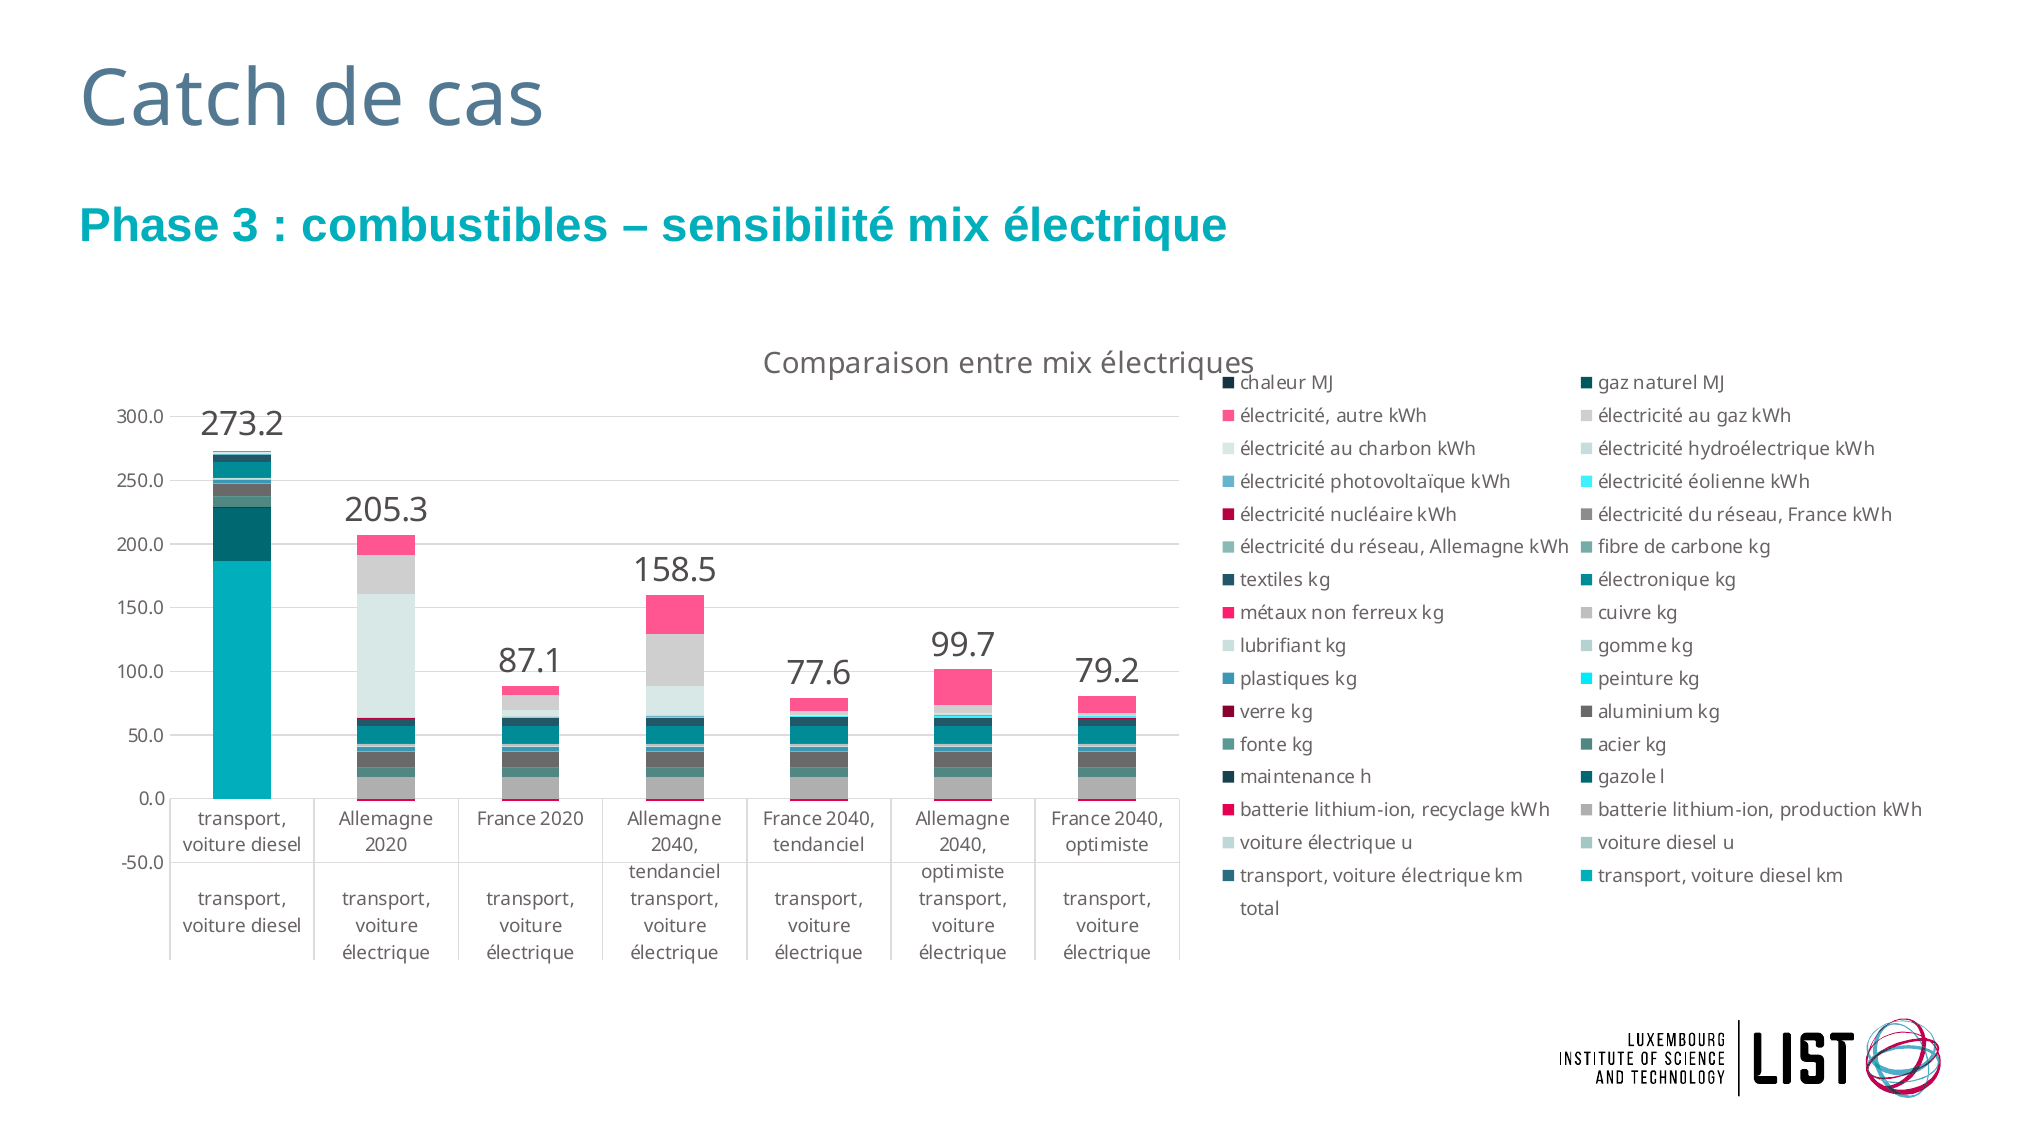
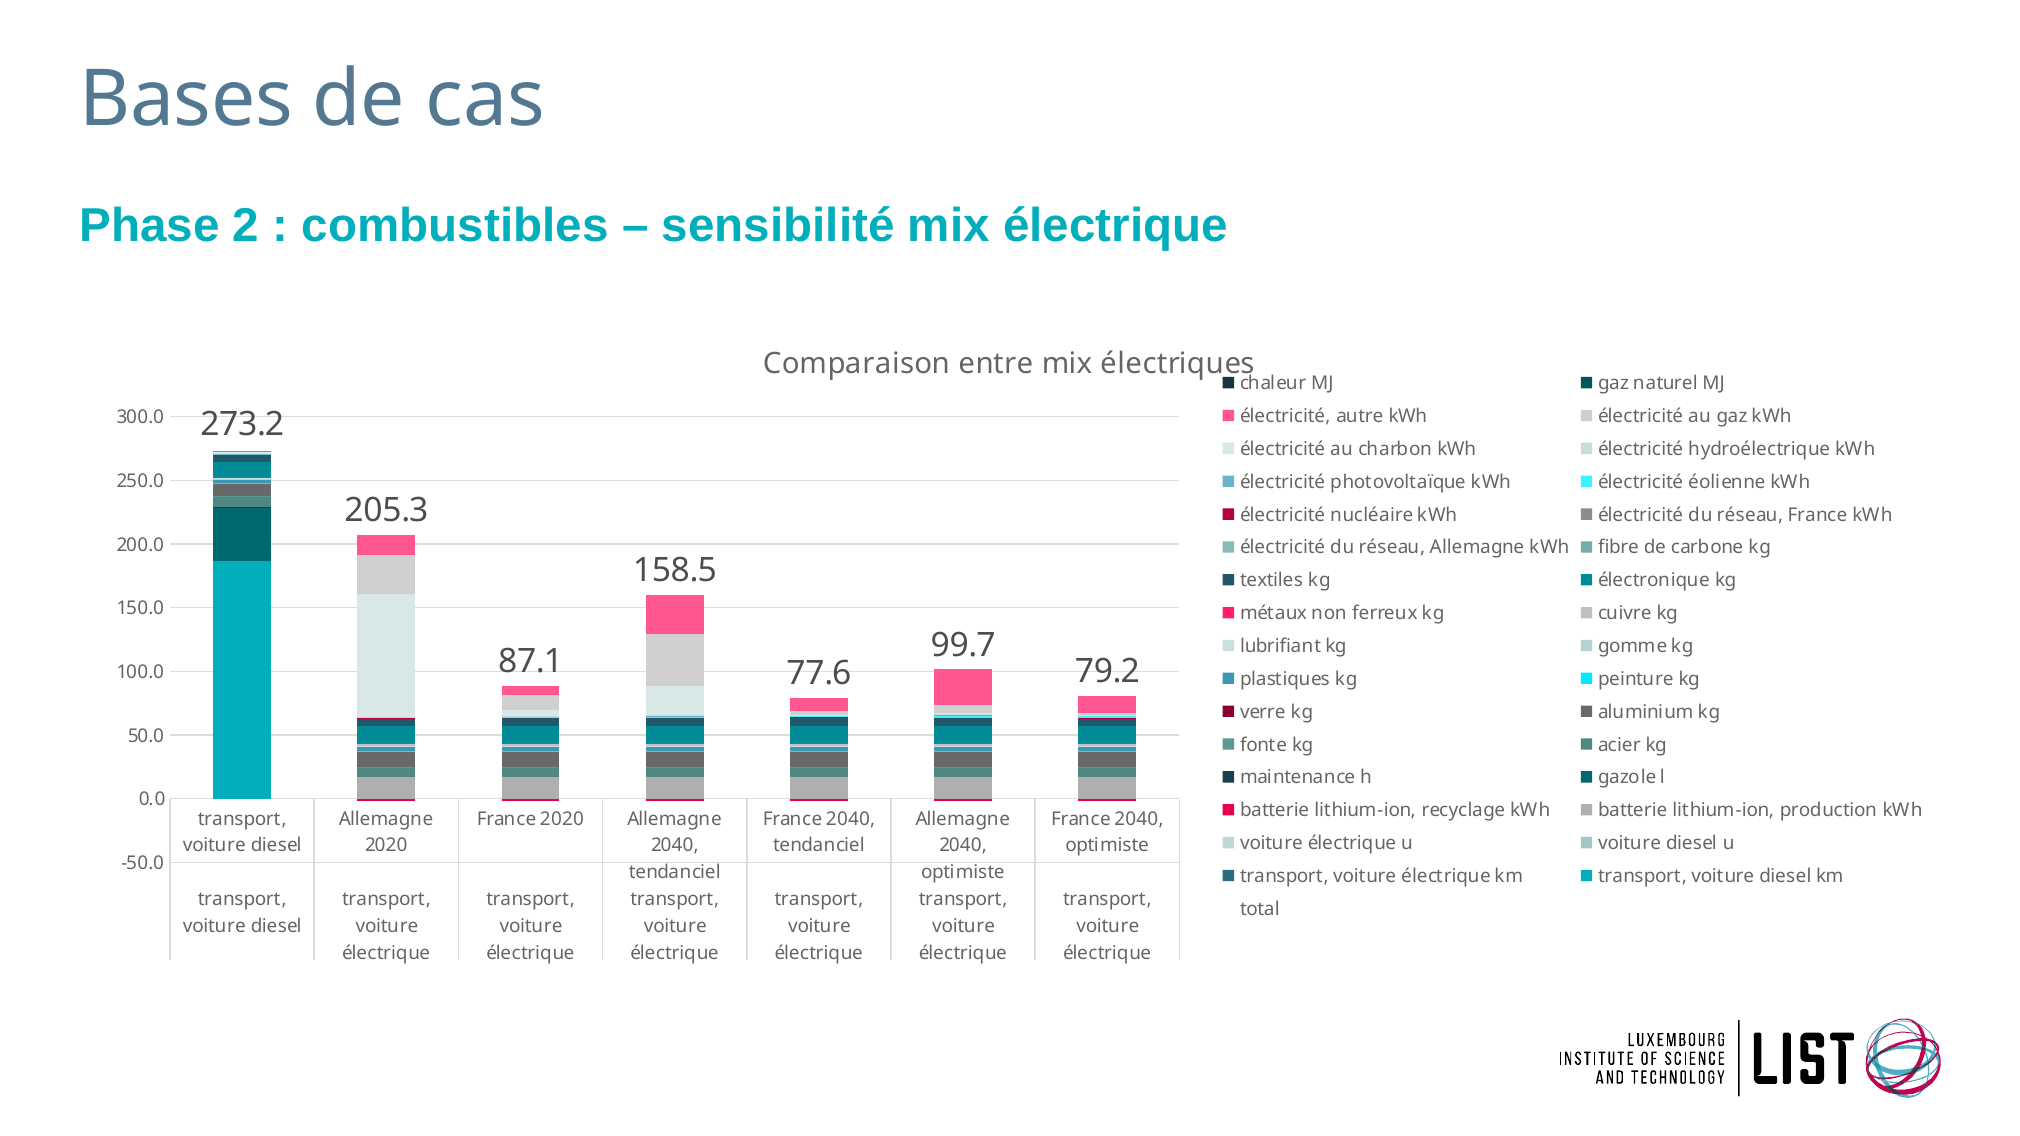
Catch: Catch -> Bases (186, 99)
3: 3 -> 2 (246, 226)
